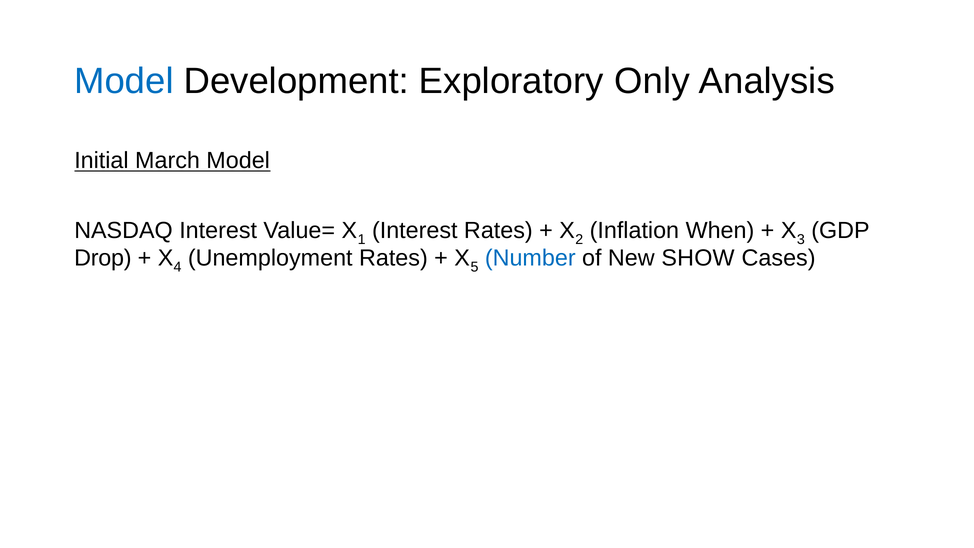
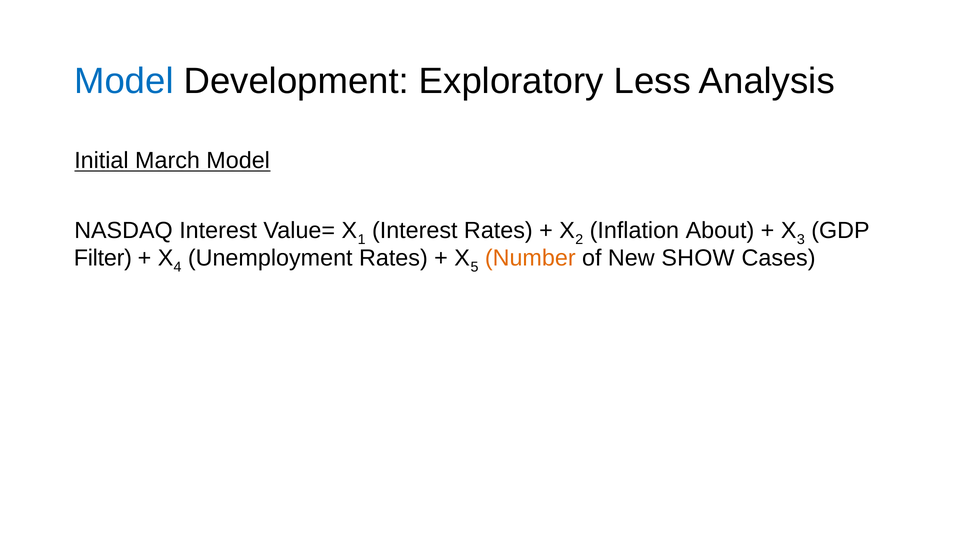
Only: Only -> Less (652, 81)
When: When -> About (720, 230)
Drop: Drop -> Filter (103, 258)
Number colour: blue -> orange (530, 258)
